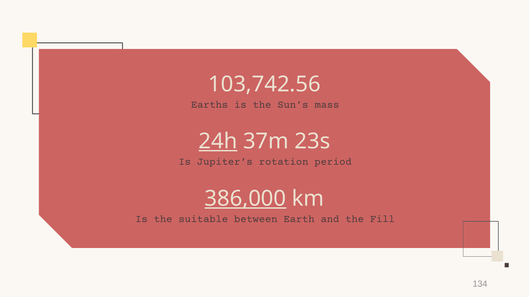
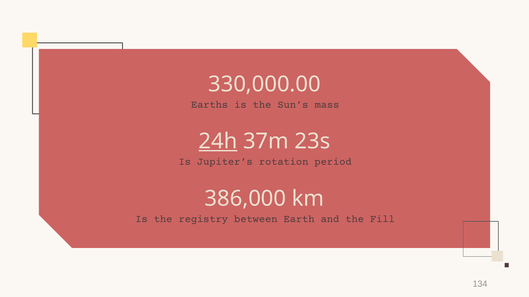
103,742.56: 103,742.56 -> 330,000.00 (264, 84)
386,000 underline: present -> none (245, 199)
suitable: suitable -> registry (203, 219)
